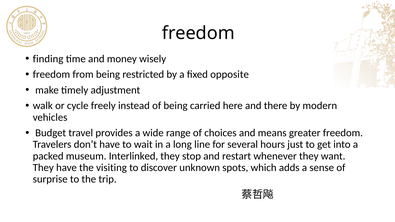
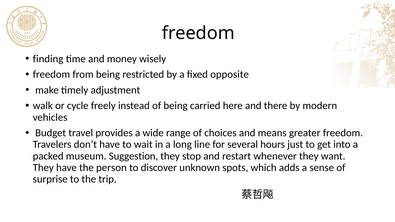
Interlinked: Interlinked -> Suggestion (133, 156)
visiting: visiting -> person (111, 168)
